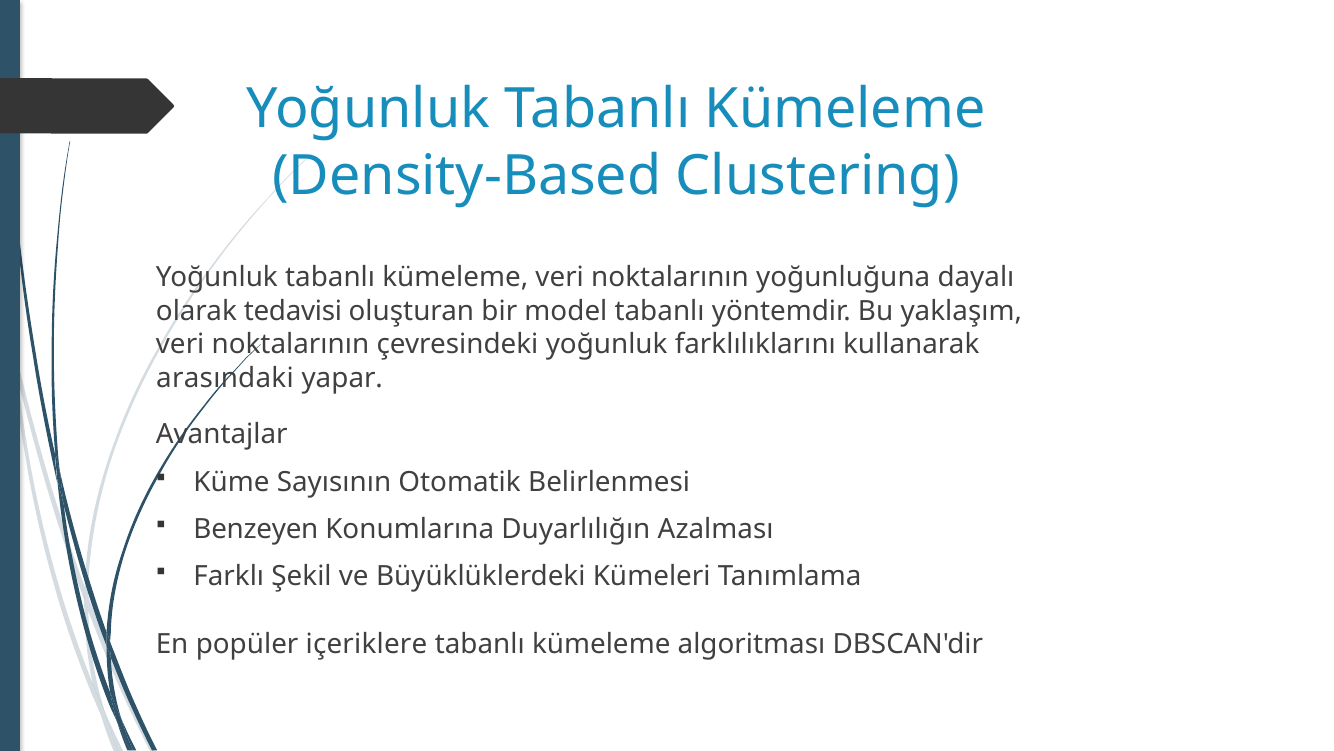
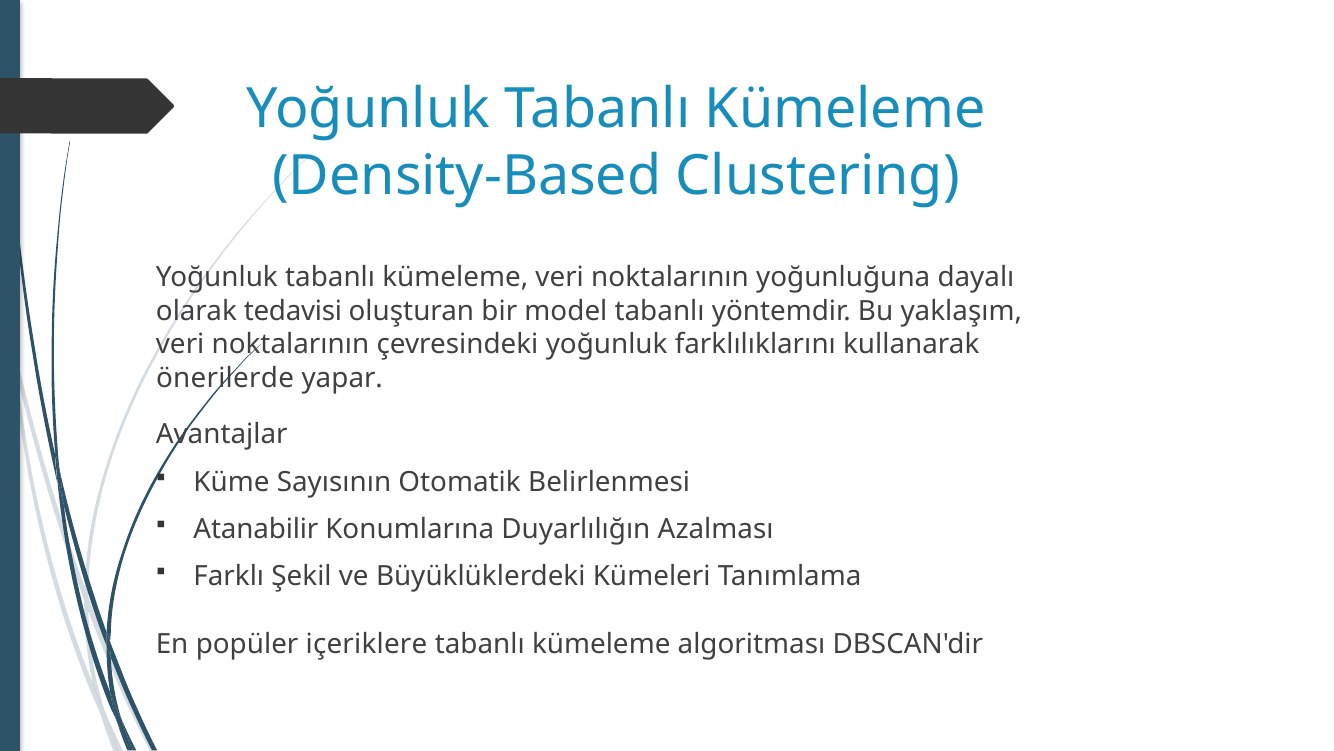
arasındaki: arasındaki -> önerilerde (225, 378)
Benzeyen: Benzeyen -> Atanabilir (256, 529)
